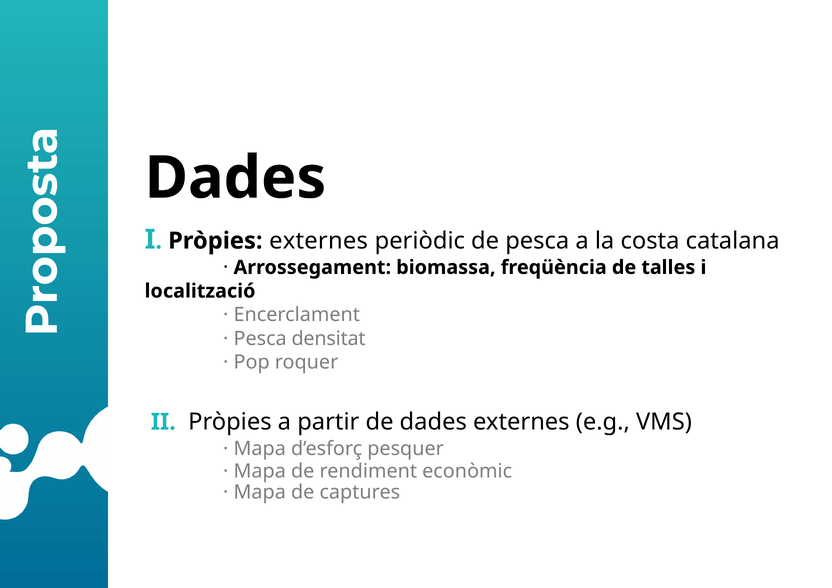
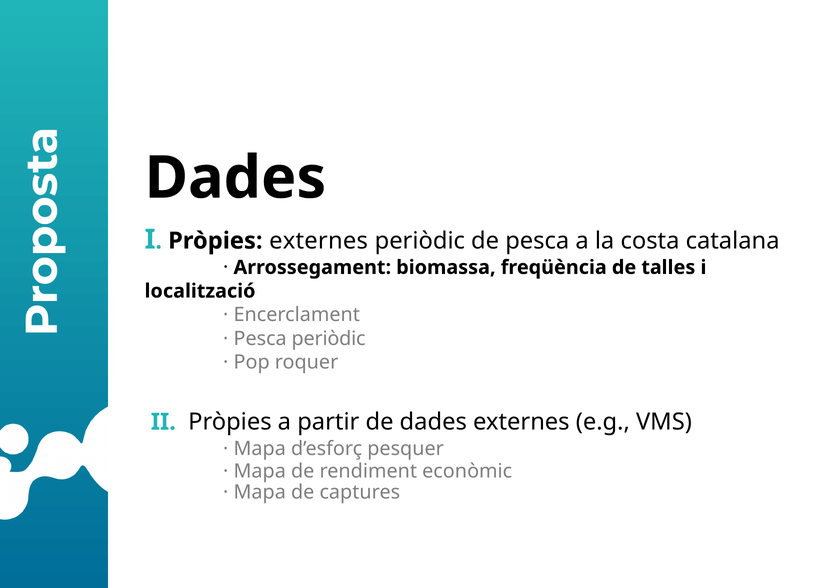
Pesca densitat: densitat -> periòdic (329, 339)
